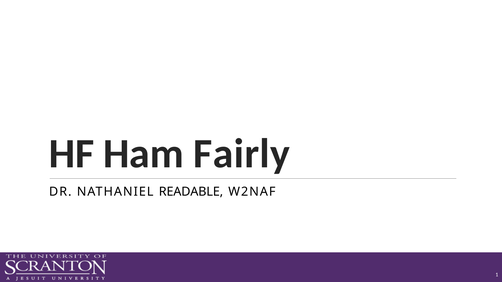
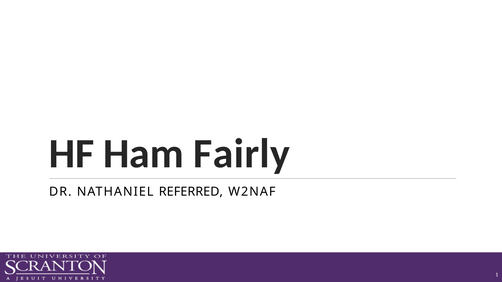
READABLE: READABLE -> REFERRED (191, 192)
